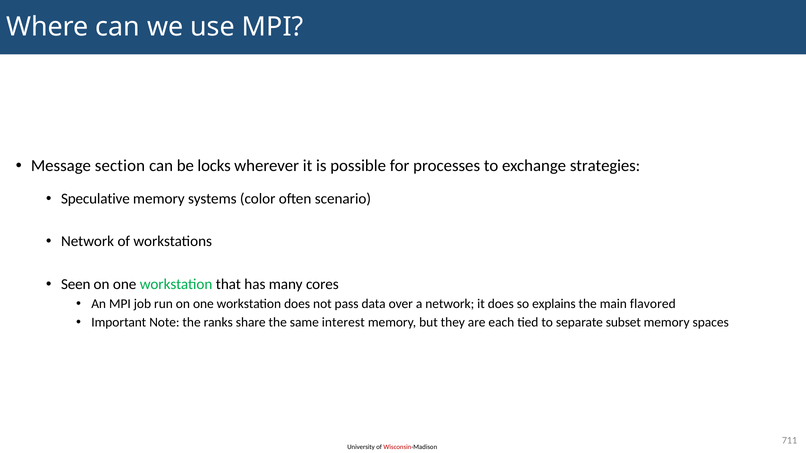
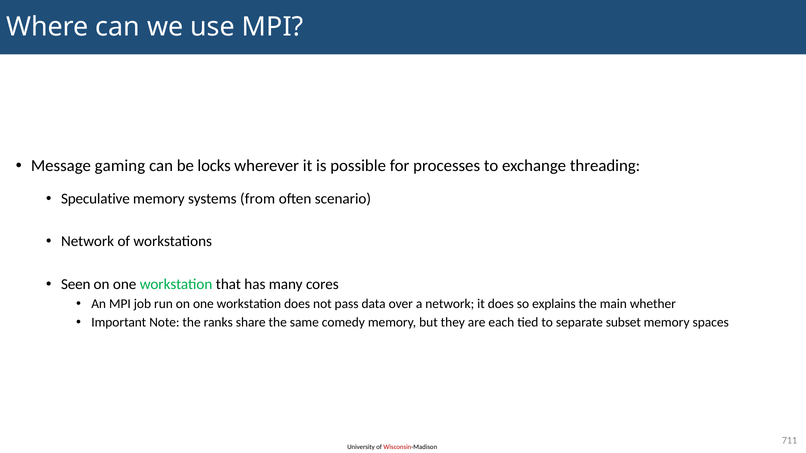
section: section -> gaming (120, 166)
strategies: strategies -> threading (605, 166)
color: color -> from (258, 199)
flavored: flavored -> whether (653, 304)
interest: interest -> comedy (343, 323)
